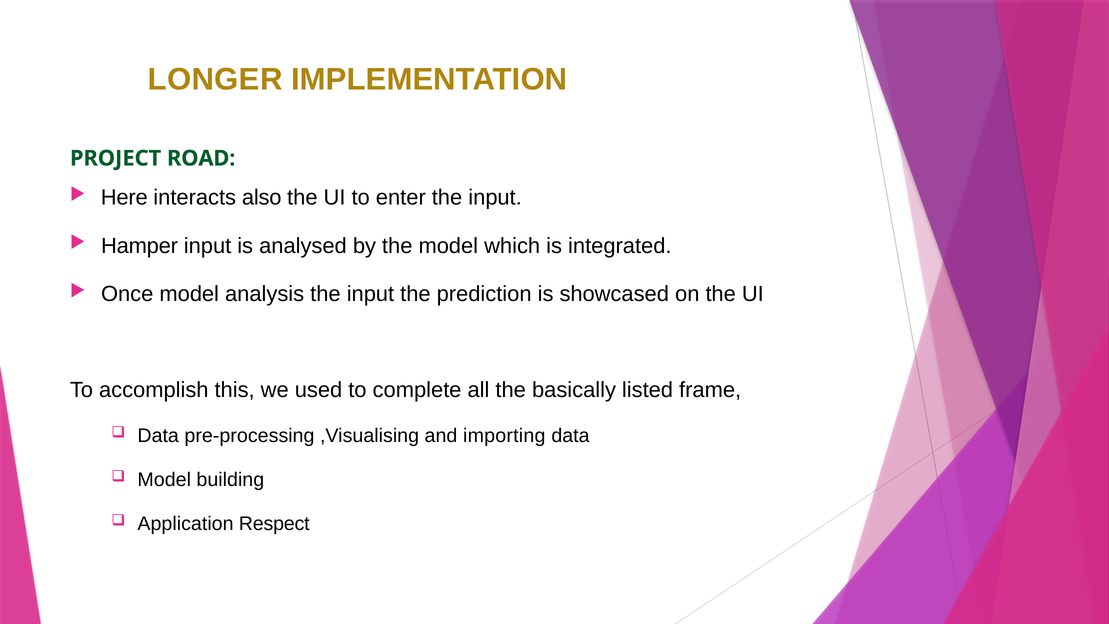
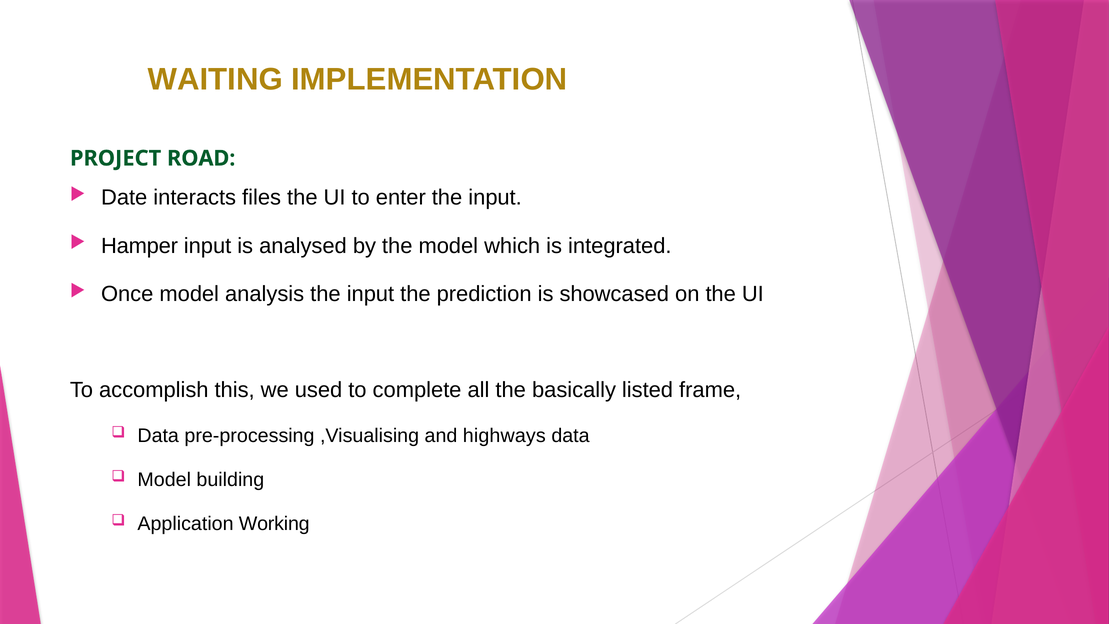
LONGER: LONGER -> WAITING (215, 79)
Here: Here -> Date (124, 198)
also: also -> files (262, 198)
importing: importing -> highways (504, 435)
Respect: Respect -> Working (274, 524)
